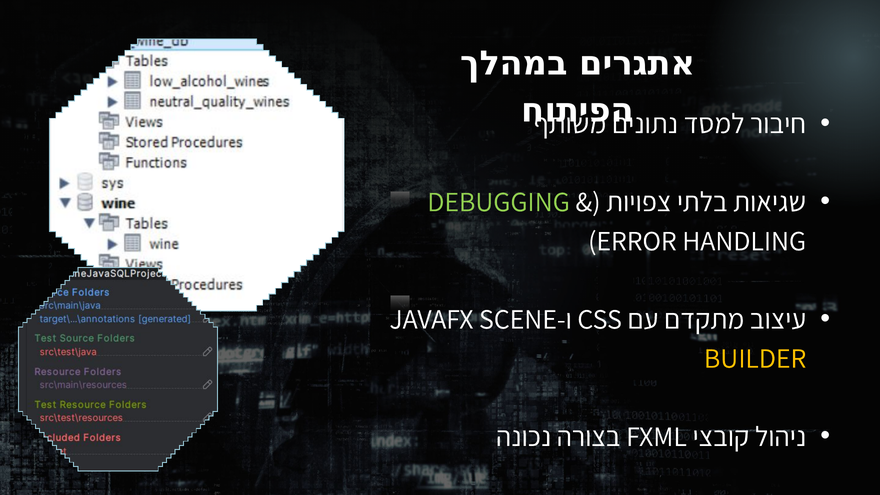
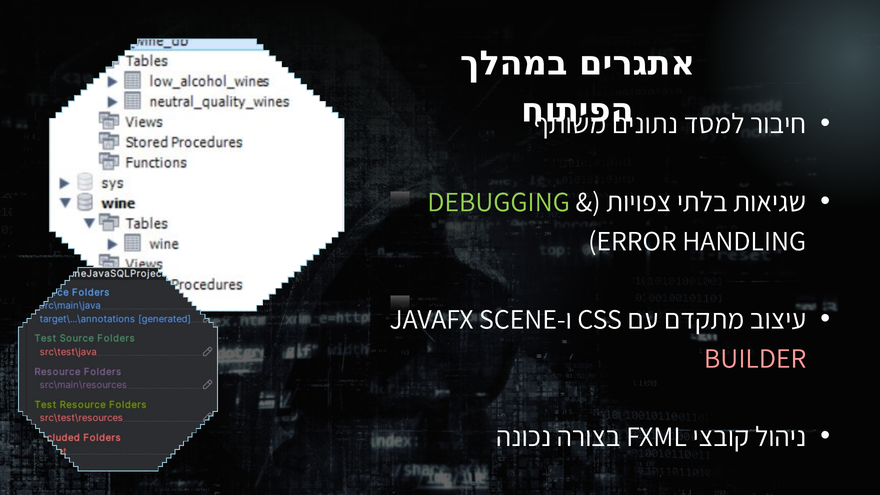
BUILDER colour: yellow -> pink (755, 358)
